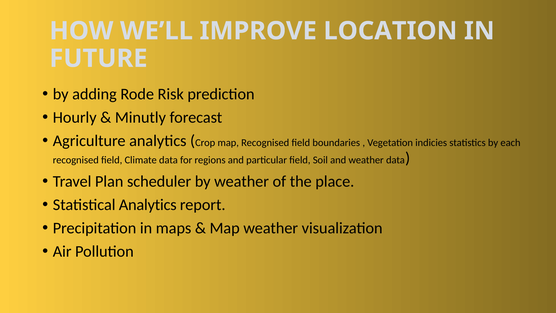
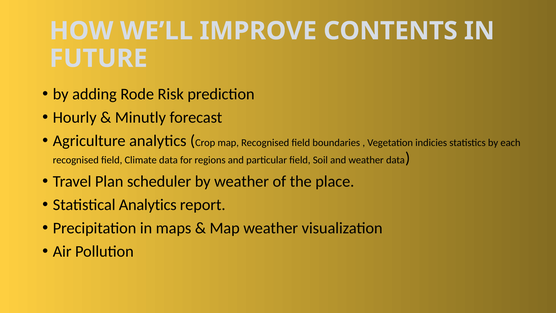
LOCATION: LOCATION -> CONTENTS (391, 31)
